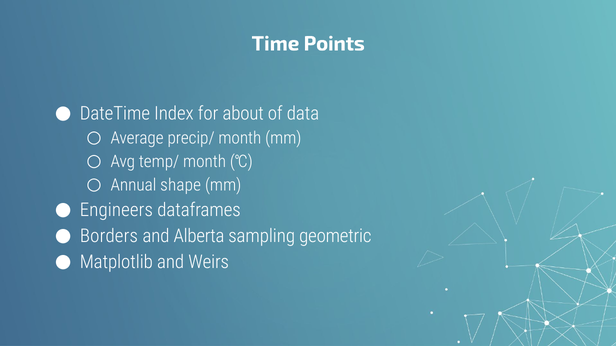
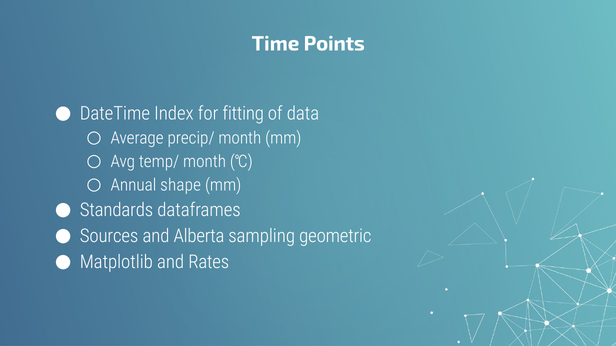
about: about -> fitting (243, 114)
Engineers: Engineers -> Standards (117, 210)
Borders: Borders -> Sources (109, 236)
Weirs: Weirs -> Rates (209, 262)
